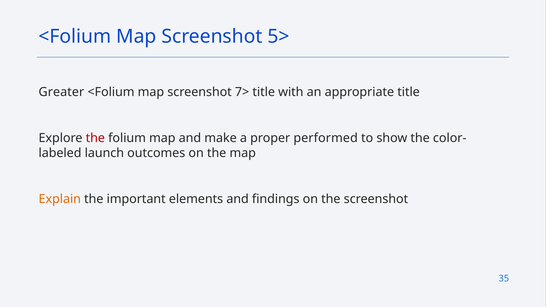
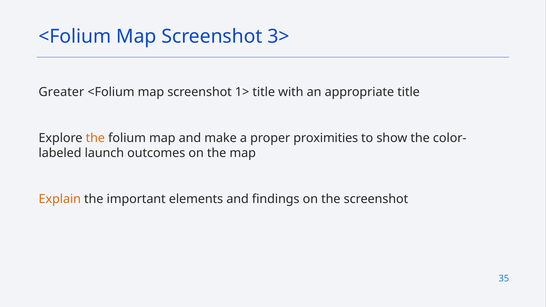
5>: 5> -> 3> (279, 36)
7>: 7> -> 1> (242, 92)
the colour: red -> orange (95, 138)
performed: performed -> proximities (326, 138)
